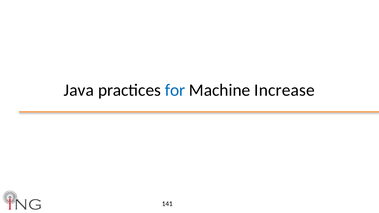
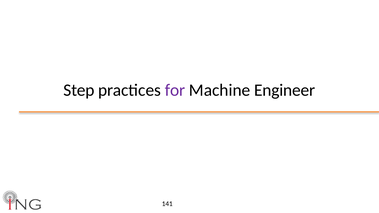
Java: Java -> Step (79, 90)
for colour: blue -> purple (175, 90)
Increase: Increase -> Engineer (285, 90)
